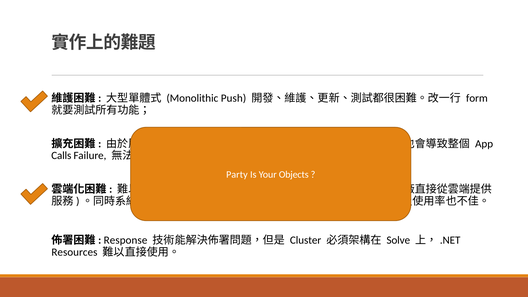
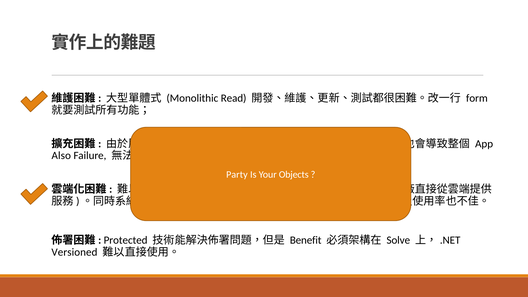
Push: Push -> Read (234, 98)
Calls: Calls -> Also (61, 156)
Response: Response -> Protected (126, 240)
Cluster: Cluster -> Benefit (306, 240)
Resources: Resources -> Versioned (74, 252)
